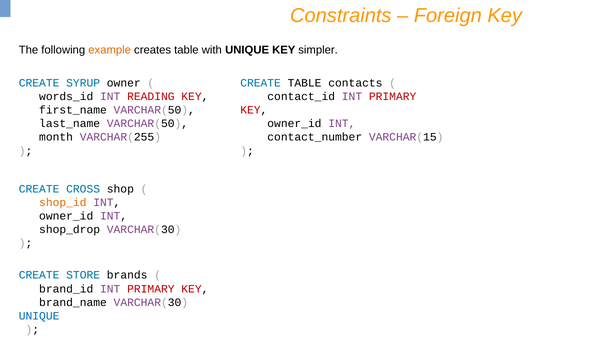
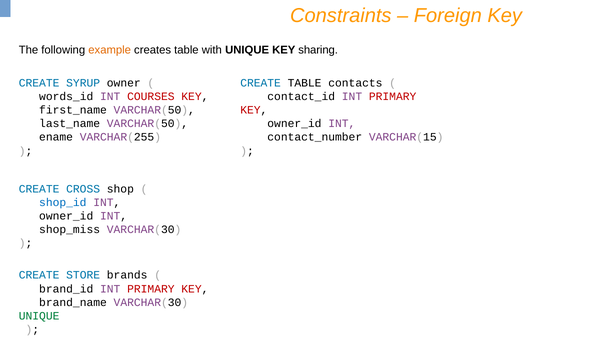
simpler: simpler -> sharing (318, 50)
READING: READING -> COURSES (151, 96)
month: month -> ename (56, 137)
shop_id colour: orange -> blue (63, 202)
shop_drop: shop_drop -> shop_miss (70, 229)
UNIQUE colour: blue -> green (39, 316)
